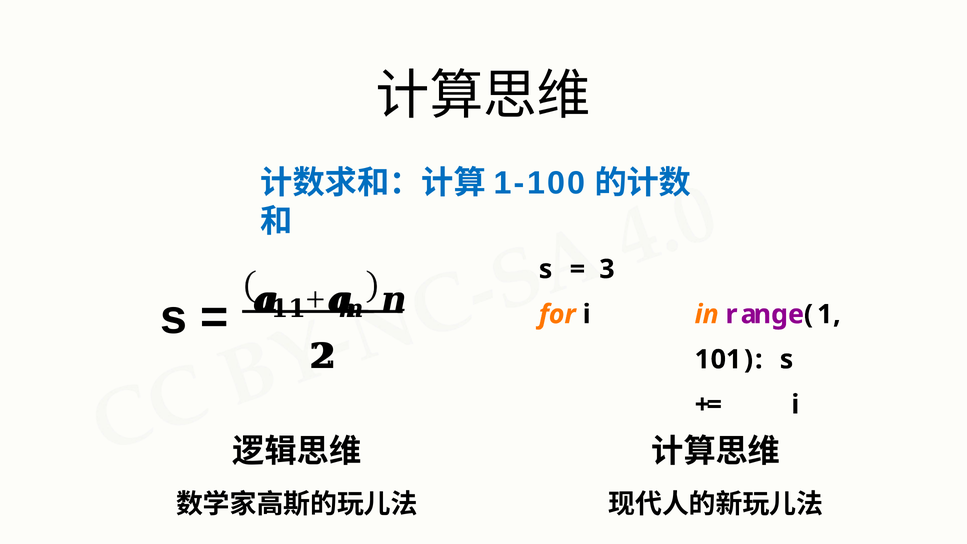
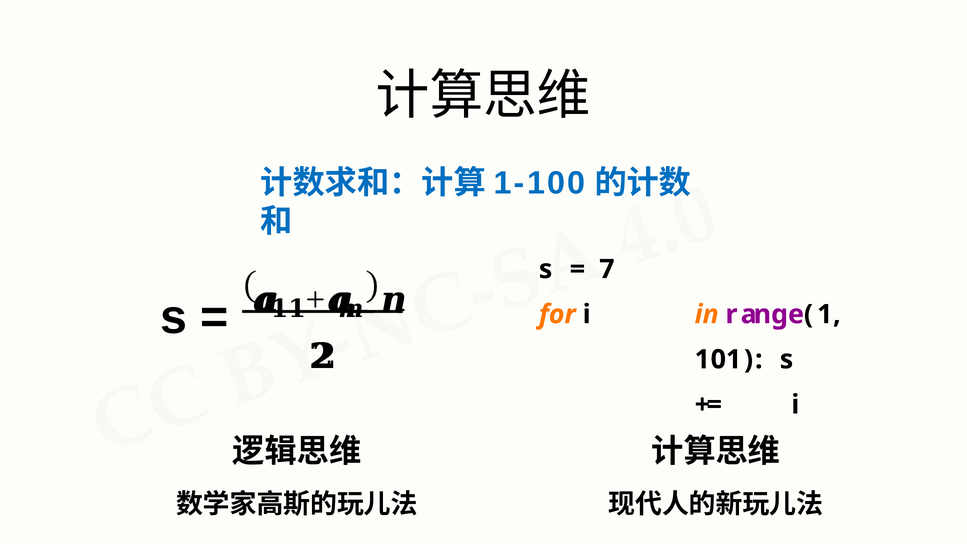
3: 3 -> 7 (607, 269)
